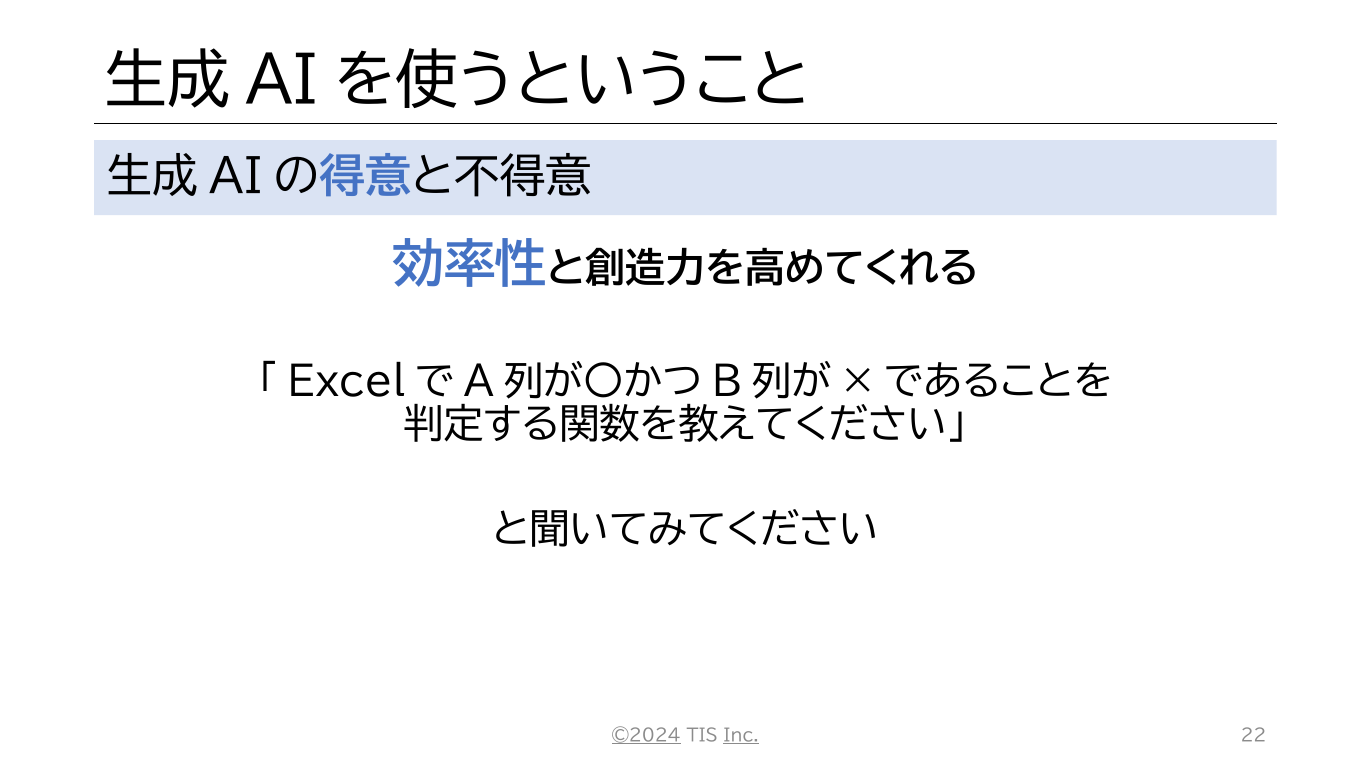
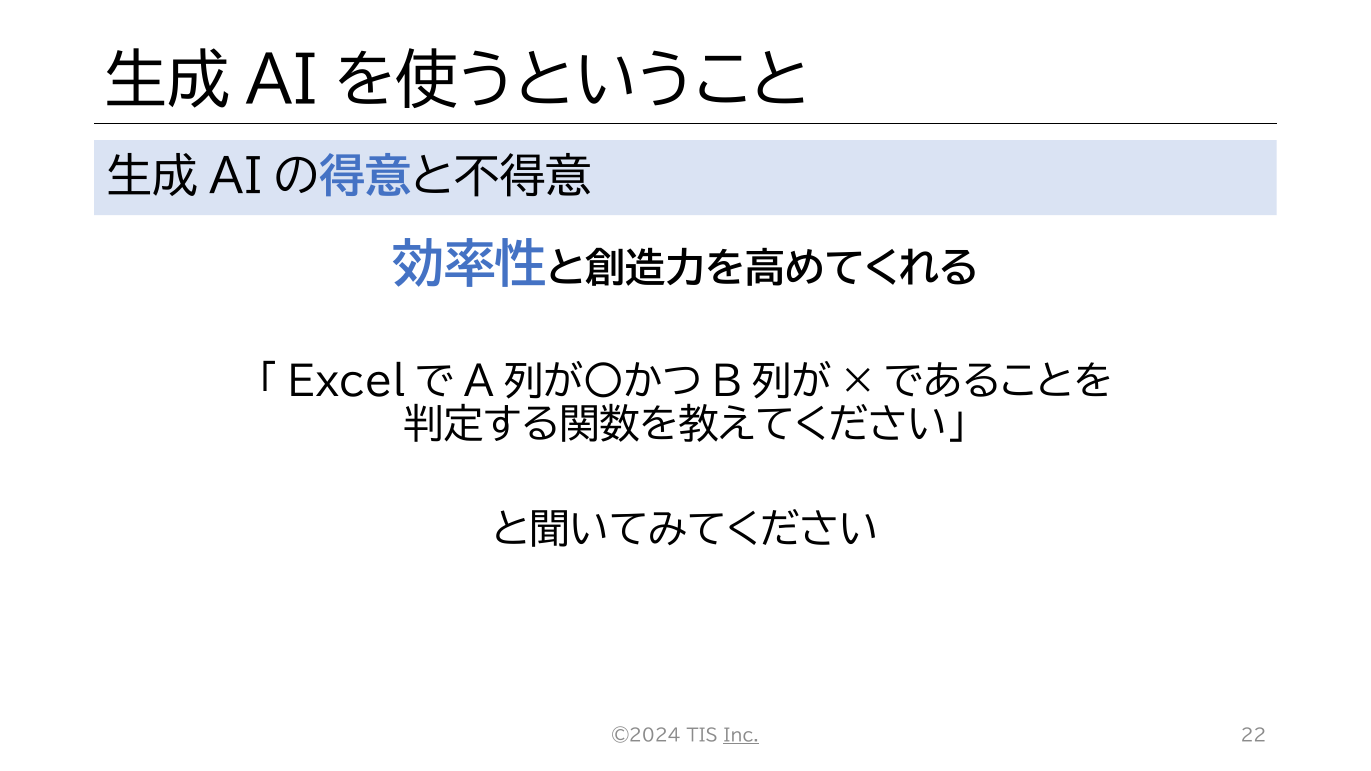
©2024 underline: present -> none (646, 736)
